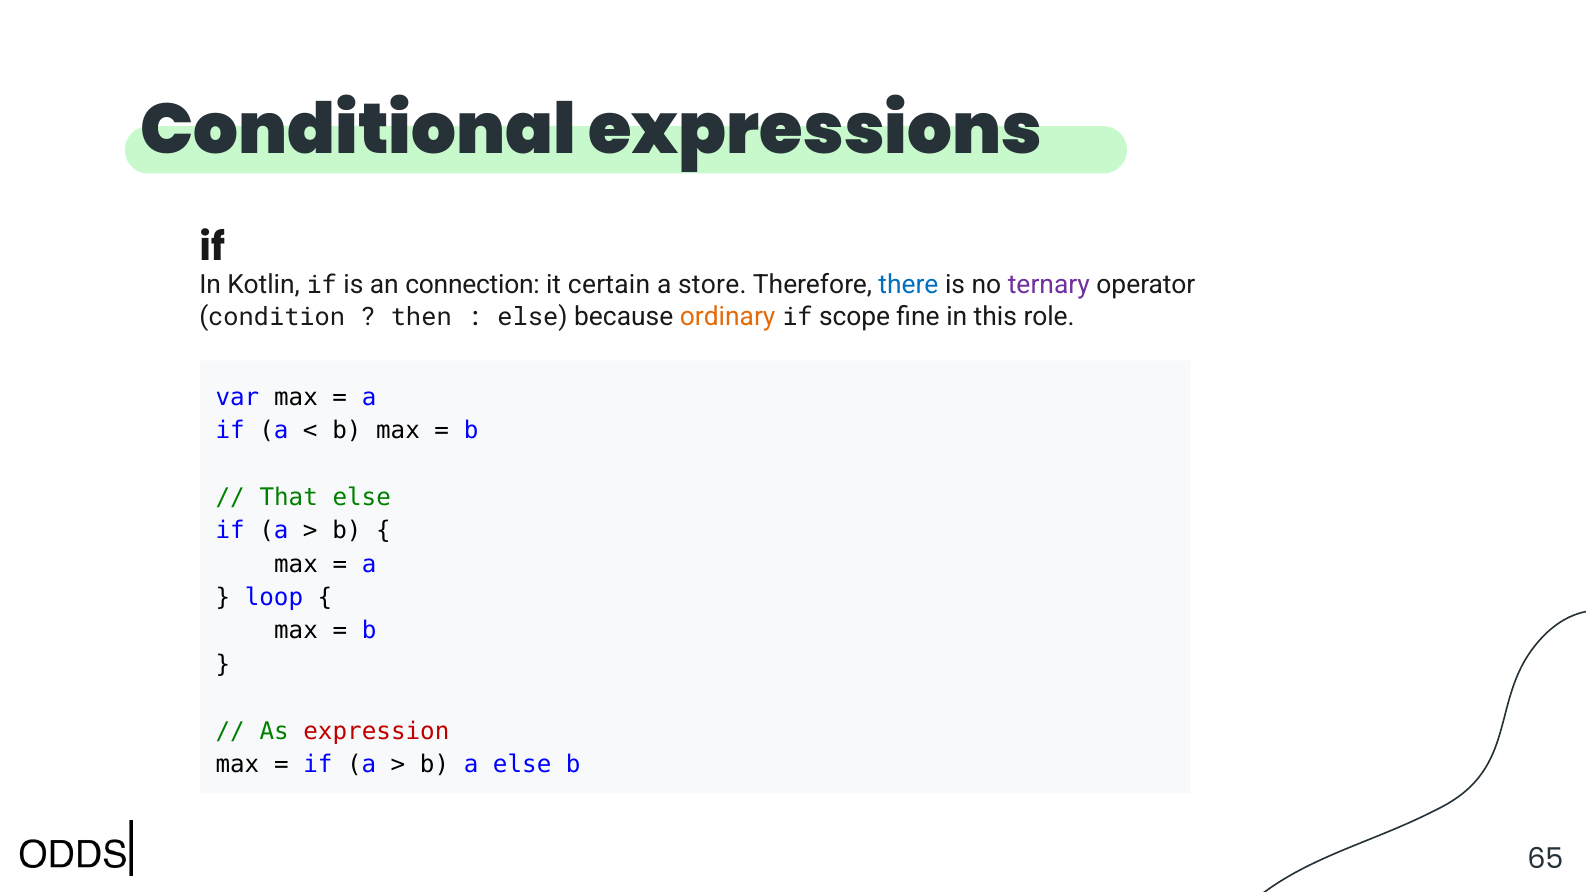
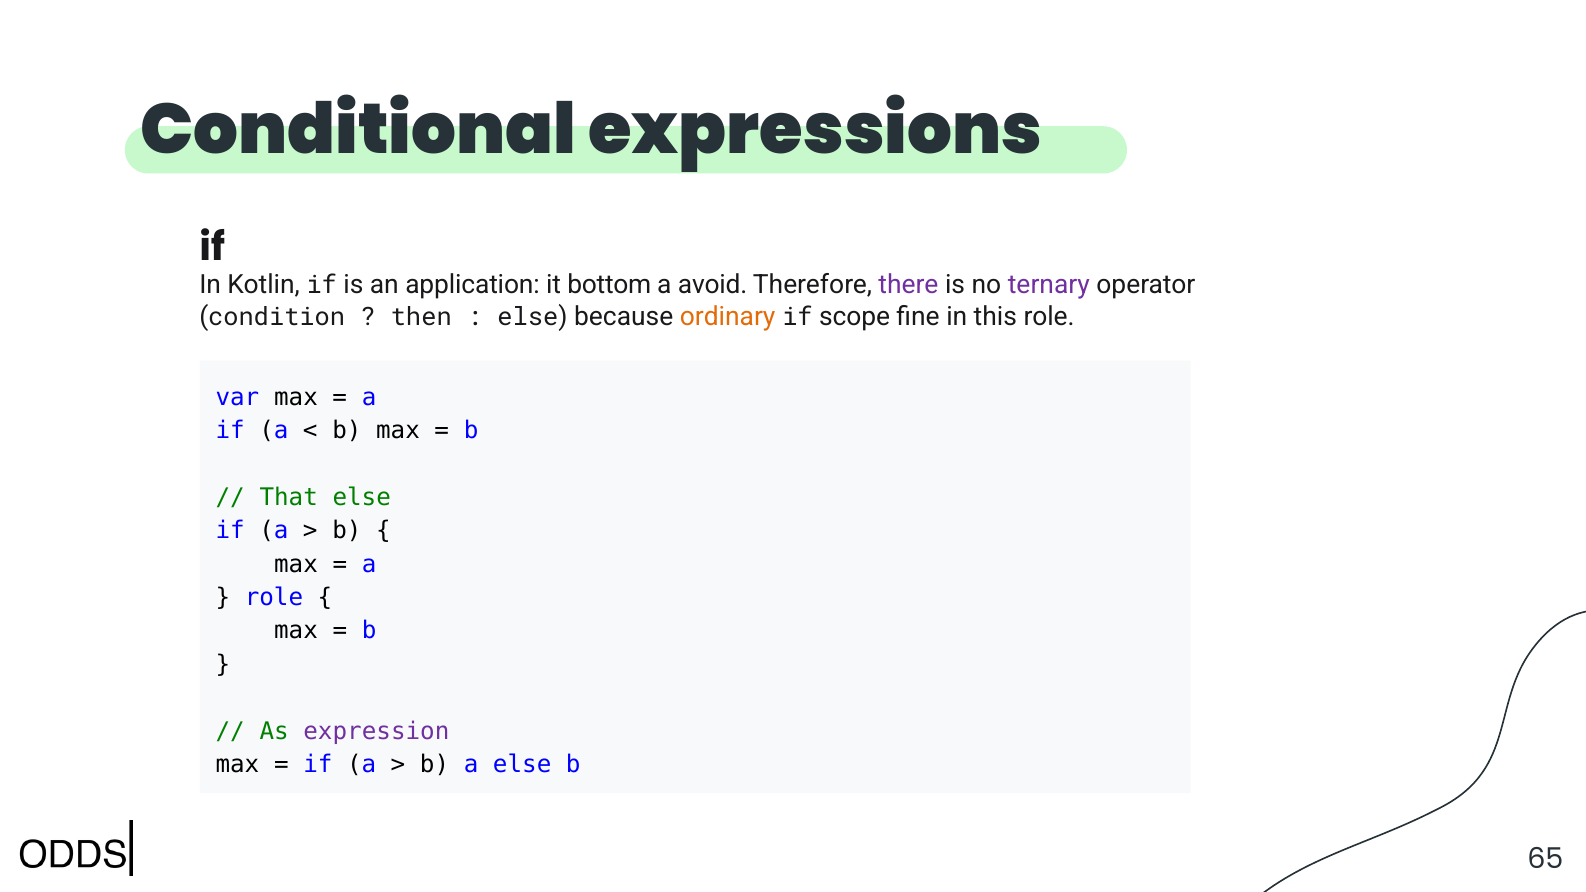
connection: connection -> application (473, 285)
certain: certain -> bottom (609, 285)
store: store -> avoid (713, 285)
there colour: blue -> purple (908, 285)
loop: loop -> role (274, 598)
expression colour: red -> purple (376, 731)
